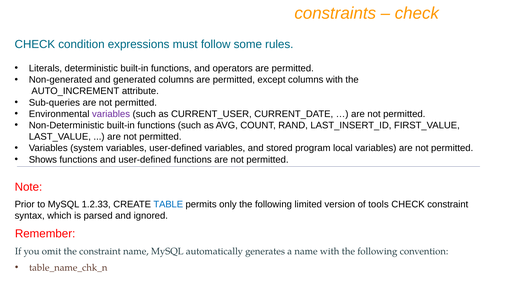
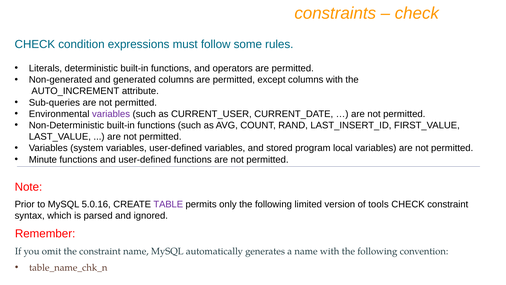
Shows: Shows -> Minute (43, 159)
1.2.33: 1.2.33 -> 5.0.16 (96, 204)
TABLE colour: blue -> purple (168, 204)
